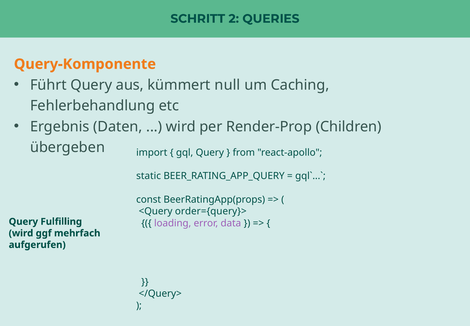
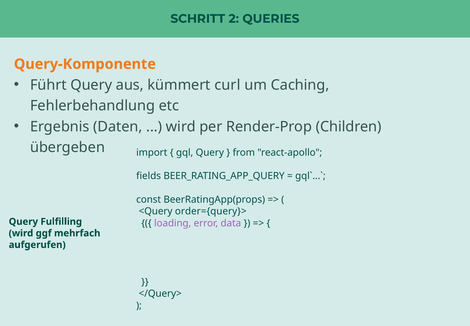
null: null -> curl (227, 85)
static: static -> fields (149, 176)
